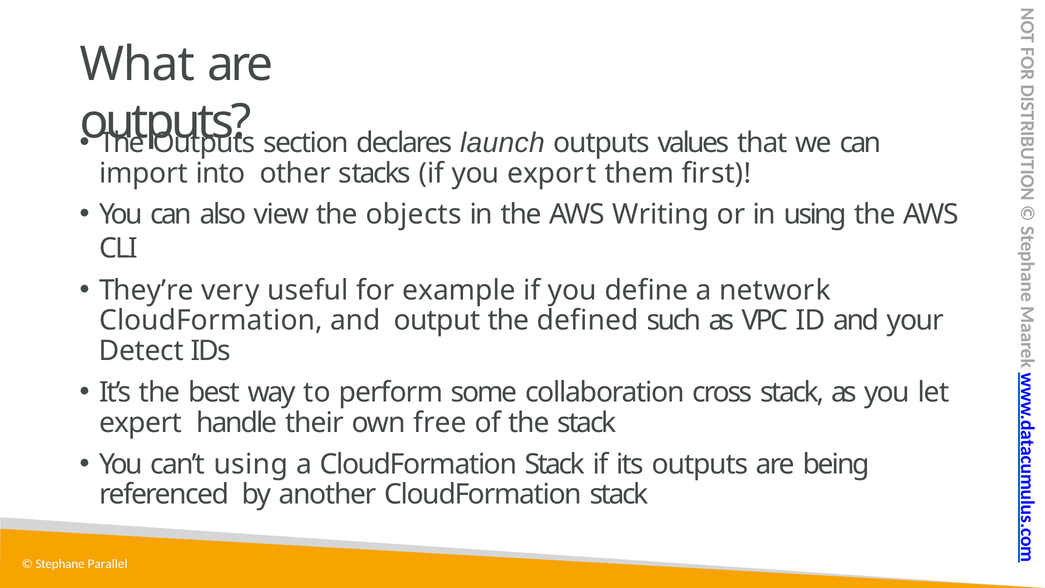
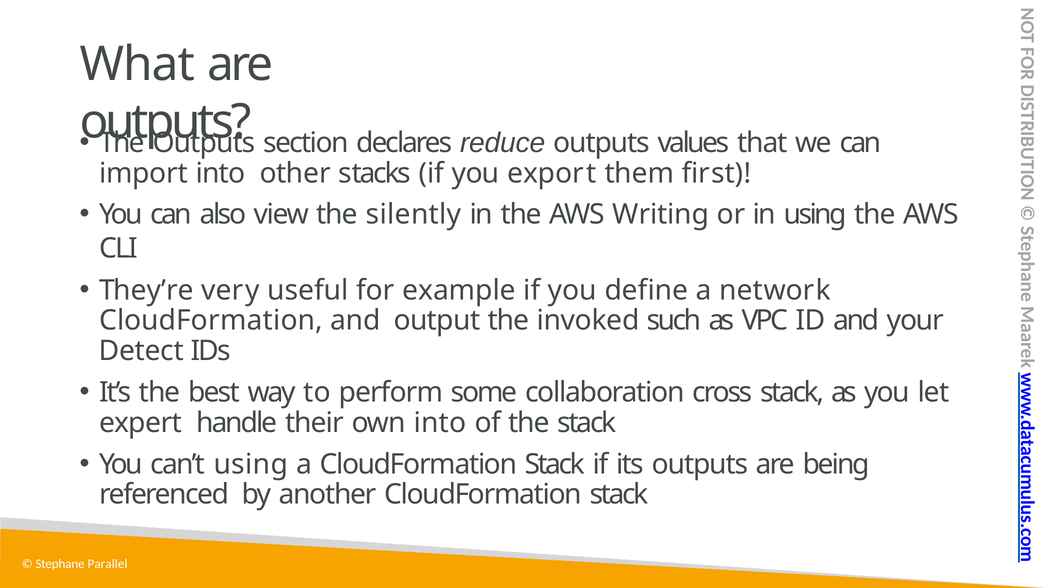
launch: launch -> reduce (503, 143)
objects: objects -> silently (414, 214)
defined: defined -> invoked (588, 320)
own free: free -> into (440, 423)
